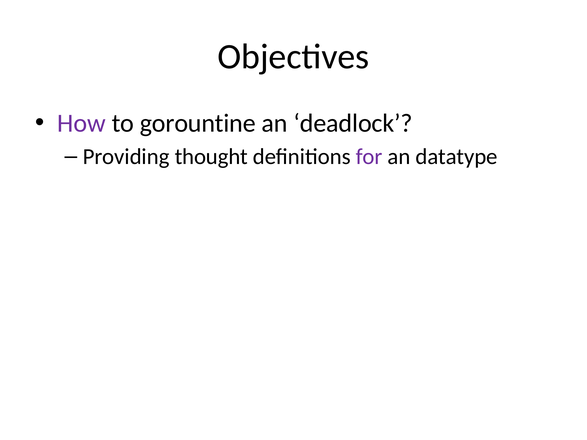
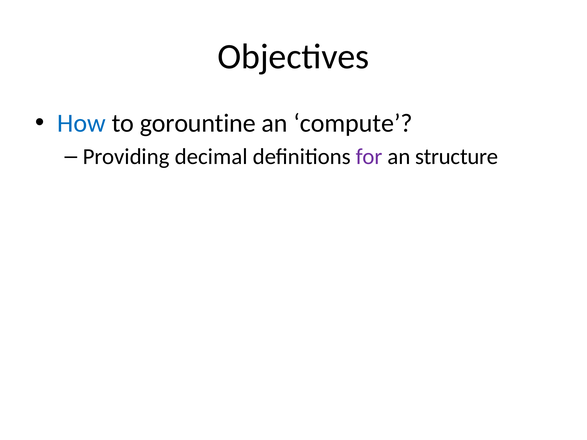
How colour: purple -> blue (82, 123)
deadlock: deadlock -> compute (353, 123)
thought: thought -> decimal (211, 157)
datatype: datatype -> structure (457, 157)
